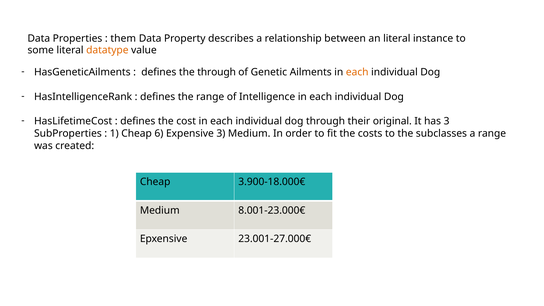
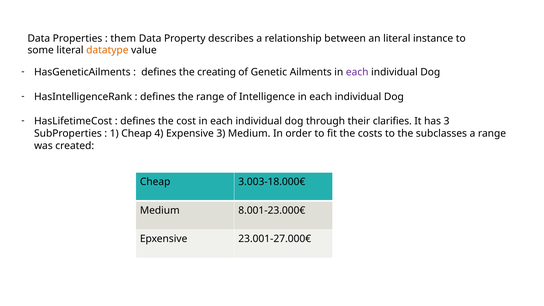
the through: through -> creating (217, 72)
each colour: orange -> purple (357, 72)
original: original -> clarifies (392, 121)
6: 6 -> 4 (159, 133)
3.900-18.000€: 3.900-18.000€ -> 3.003-18.000€ (272, 182)
